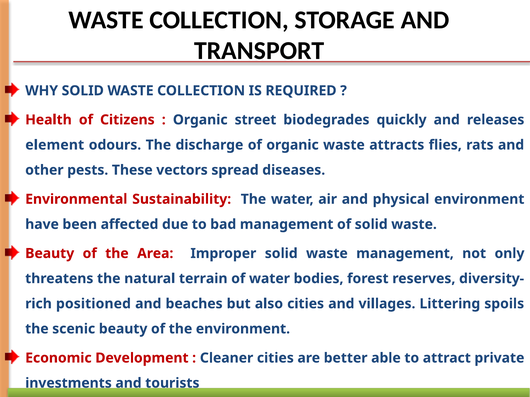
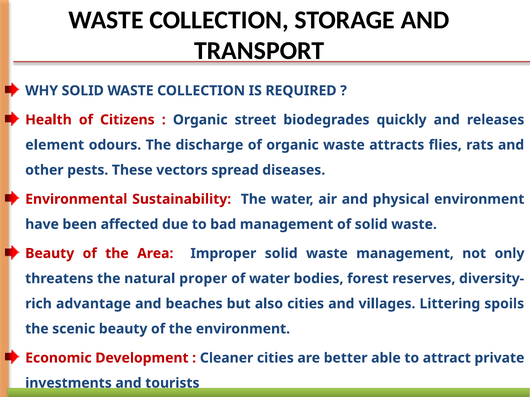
terrain: terrain -> proper (203, 279)
positioned: positioned -> advantage (93, 304)
